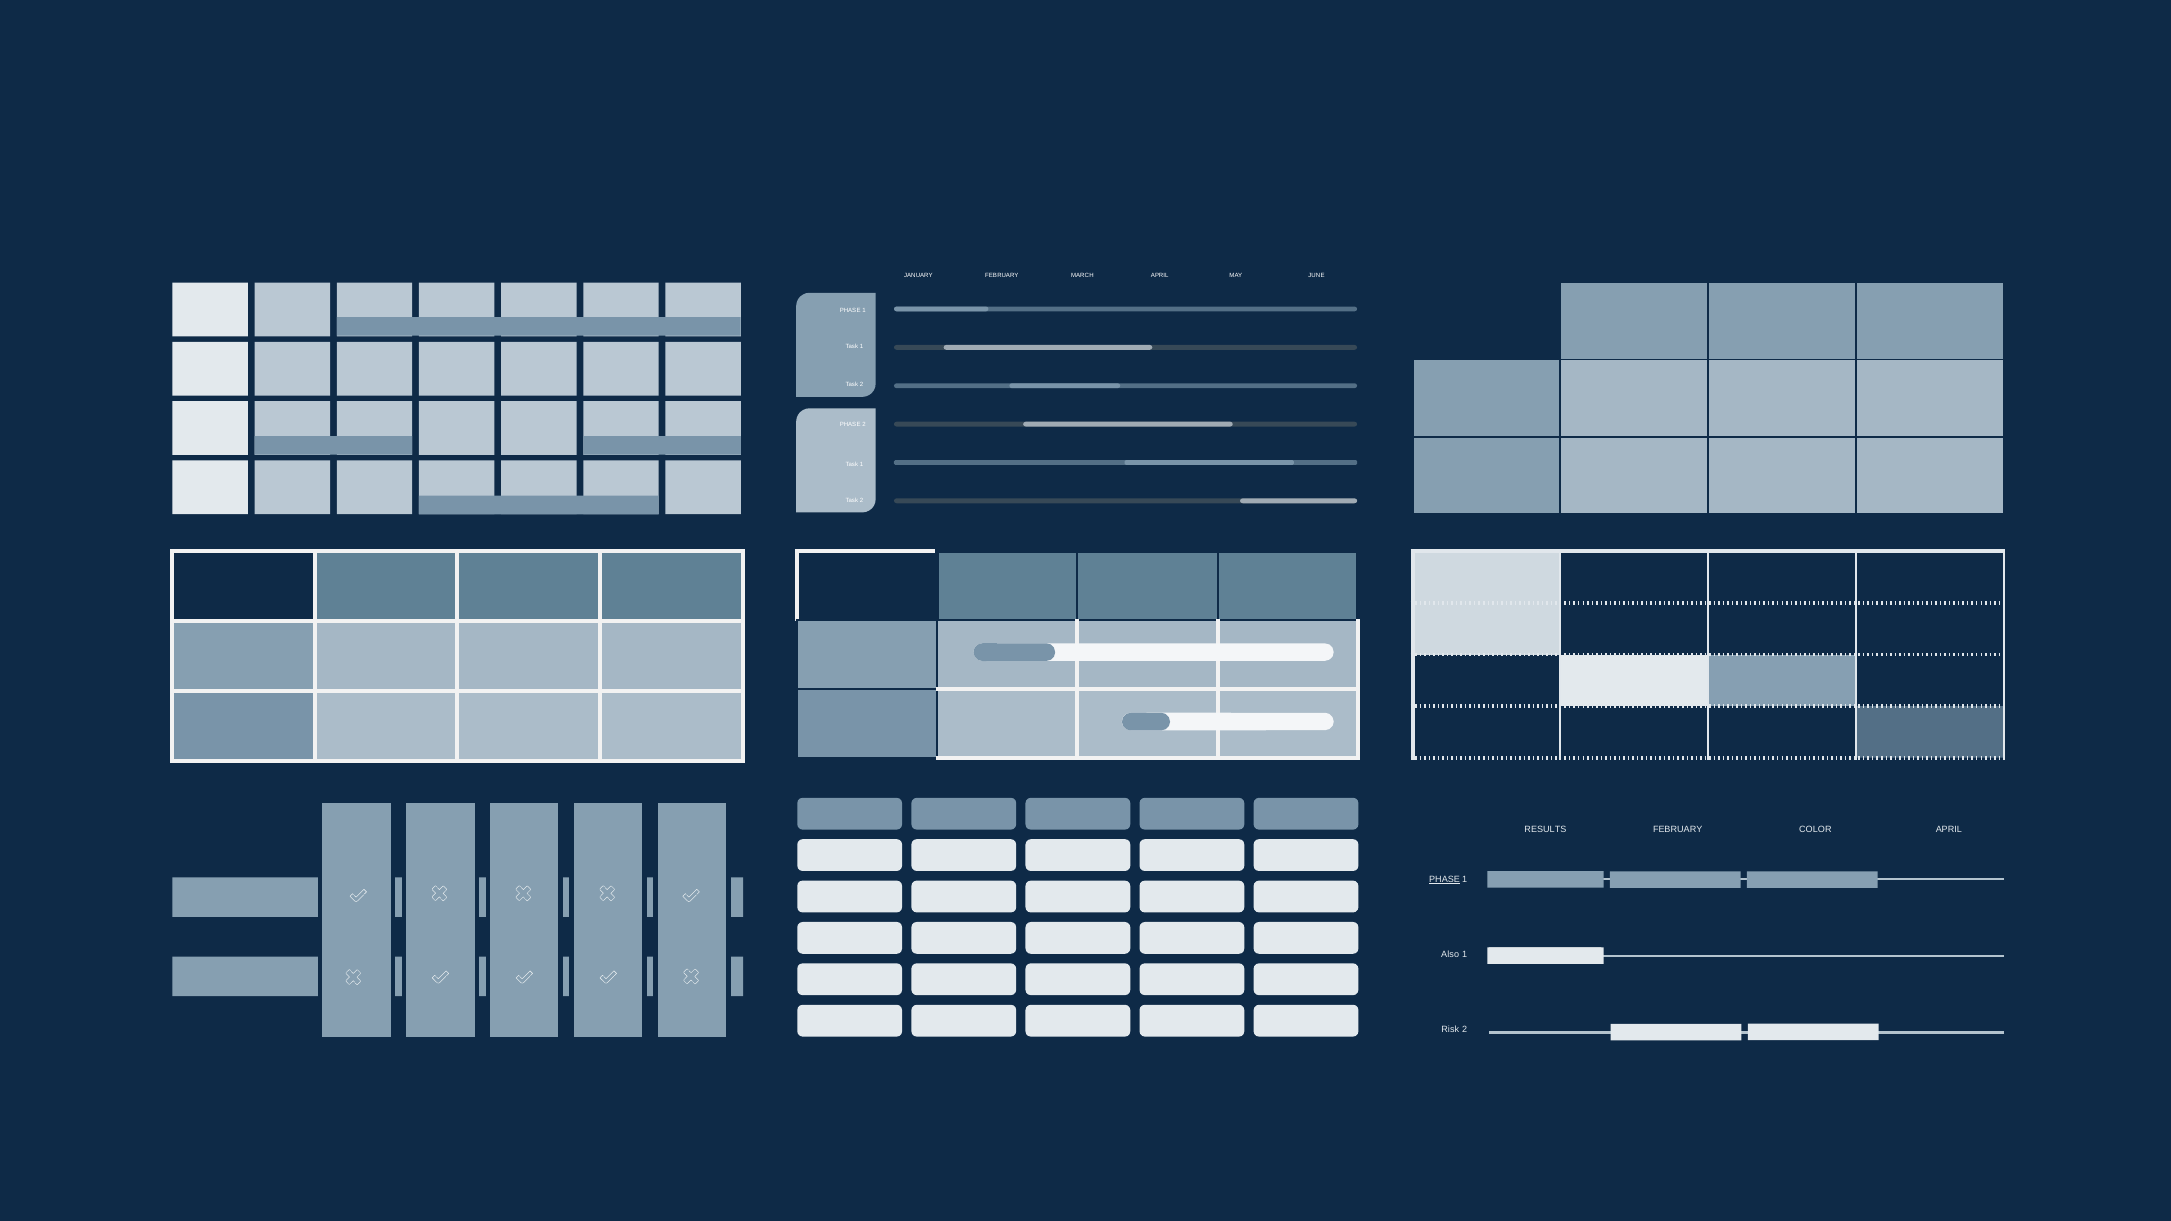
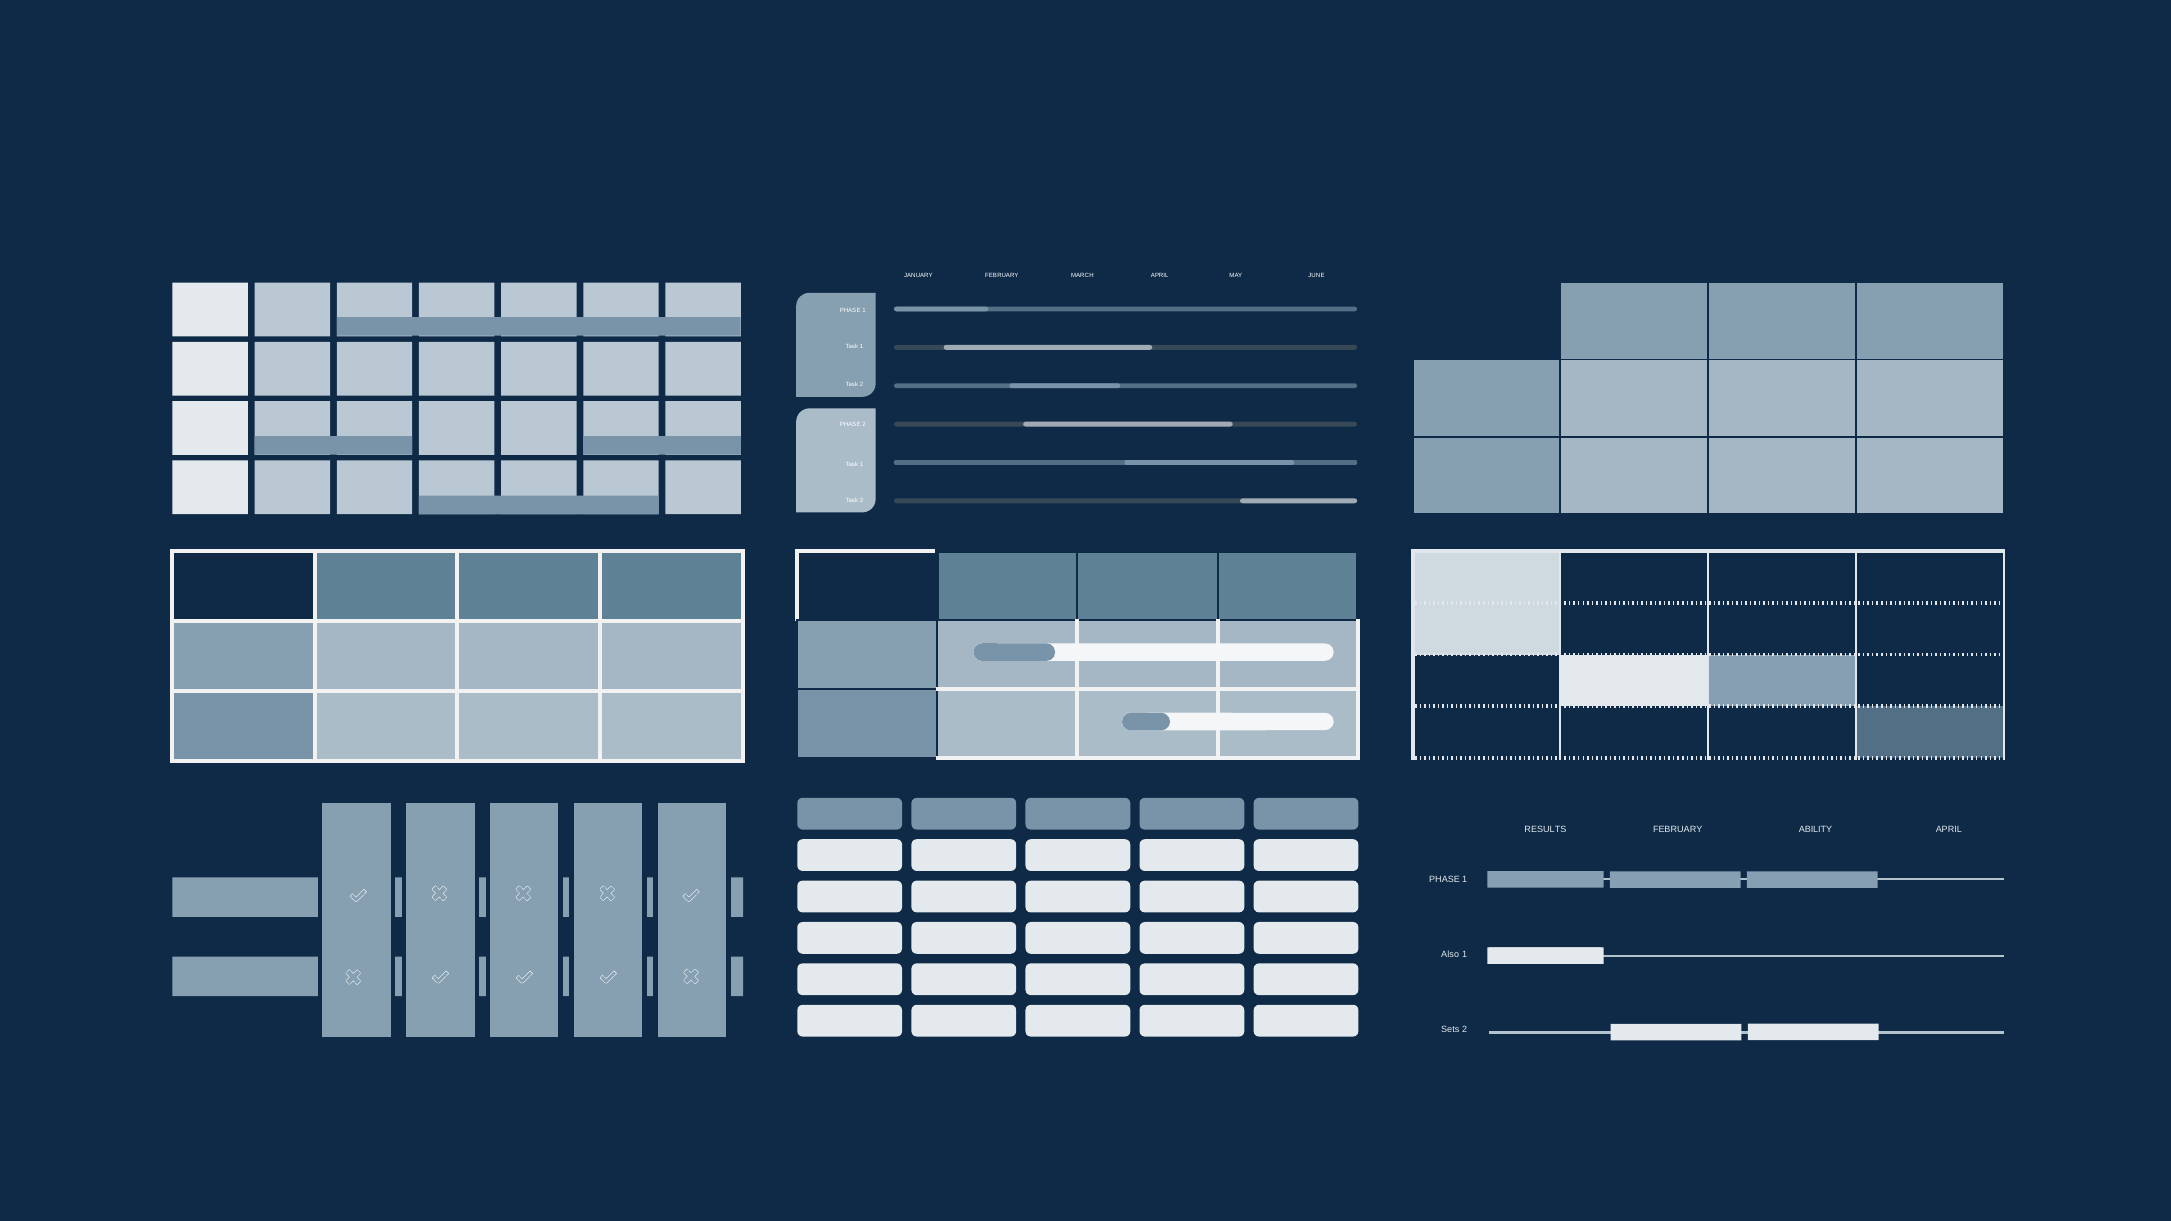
COLOR: COLOR -> ABILITY (1815, 830)
PHASE underline: present -> none (1445, 880)
Risk: Risk -> Sets (1450, 1030)
